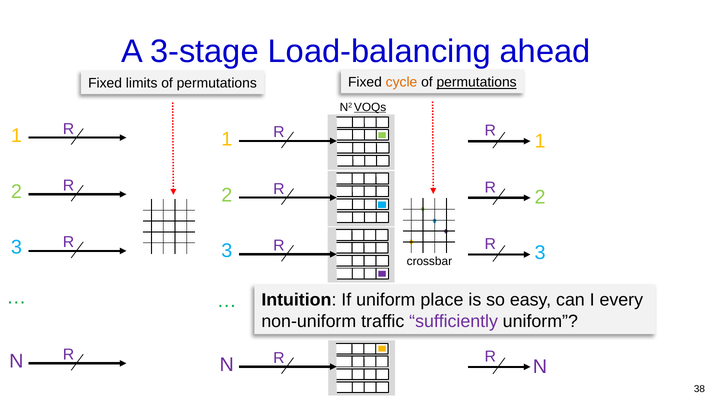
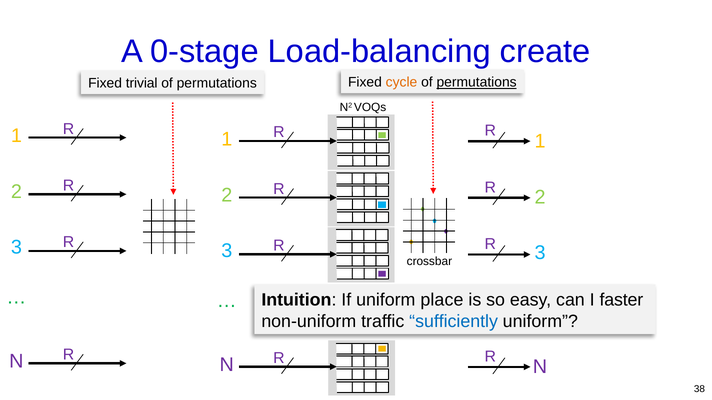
3-stage: 3-stage -> 0-stage (204, 52)
ahead: ahead -> create (545, 52)
limits: limits -> trivial (142, 83)
VOQs underline: present -> none (370, 107)
every: every -> faster (621, 300)
sufficiently colour: purple -> blue (454, 322)
